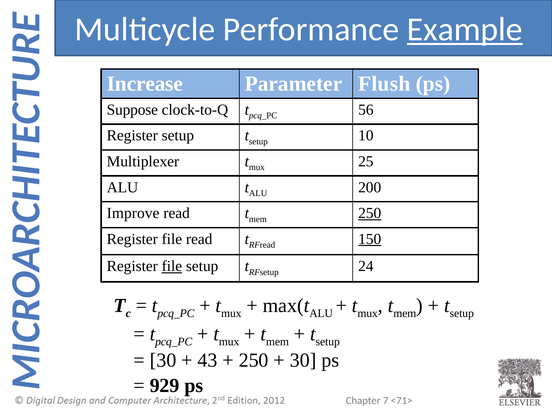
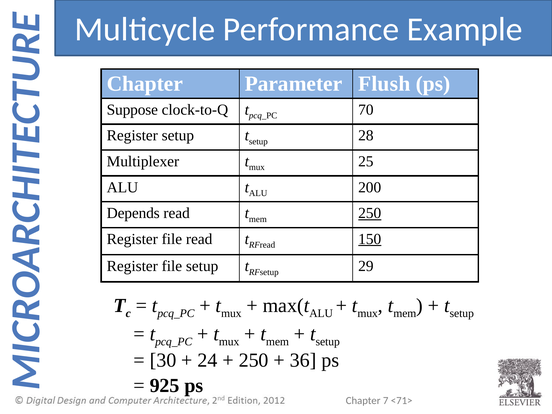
Example underline: present -> none (465, 29)
Increase: Increase -> Chapter (145, 84)
56: 56 -> 70 (366, 110)
10: 10 -> 28 (366, 136)
Improve: Improve -> Depends (133, 213)
file underline: present -> none (172, 266)
24: 24 -> 29 (366, 266)
43: 43 -> 24 (207, 360)
30: 30 -> 36 (303, 360)
929: 929 -> 925 (165, 386)
